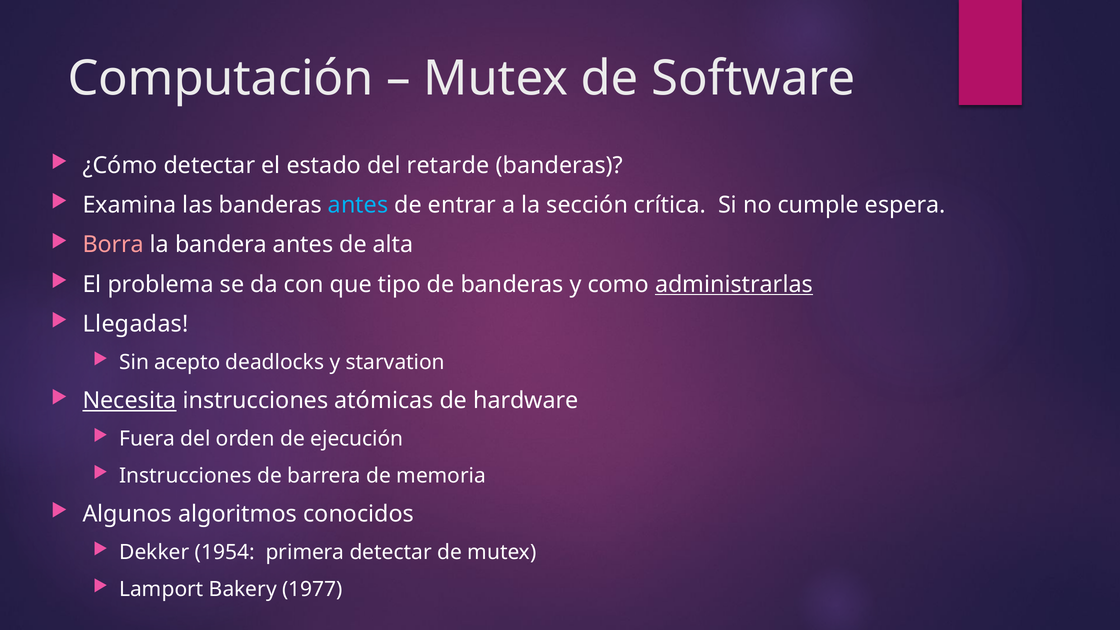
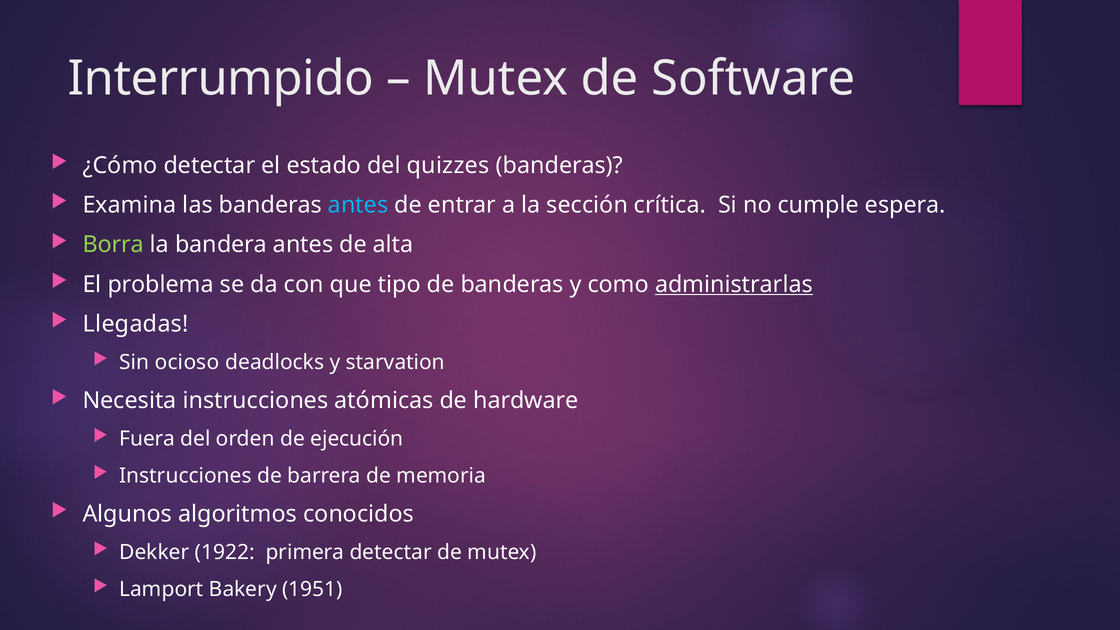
Computación: Computación -> Interrumpido (221, 79)
retarde: retarde -> quizzes (448, 165)
Borra colour: pink -> light green (113, 245)
acepto: acepto -> ocioso (187, 362)
Necesita underline: present -> none (130, 401)
1954: 1954 -> 1922 (225, 552)
1977: 1977 -> 1951 (312, 589)
